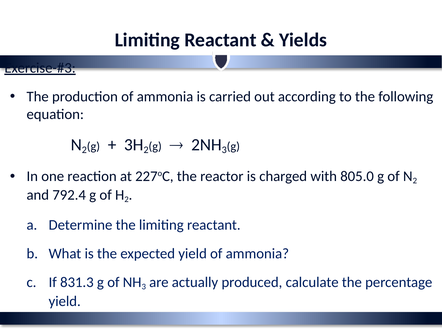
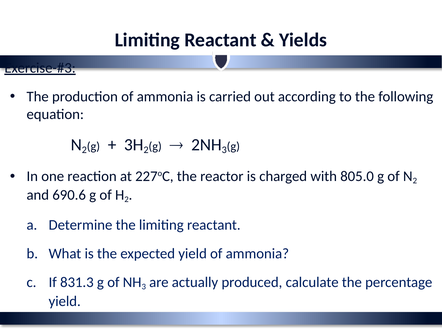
792.4: 792.4 -> 690.6 (69, 195)
